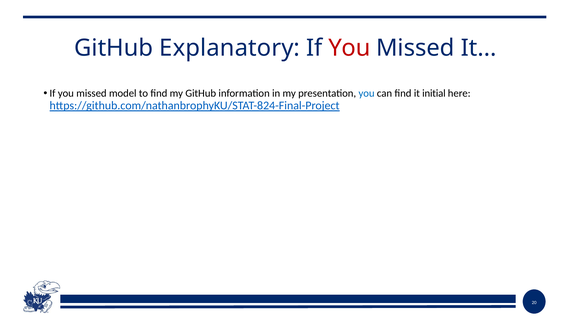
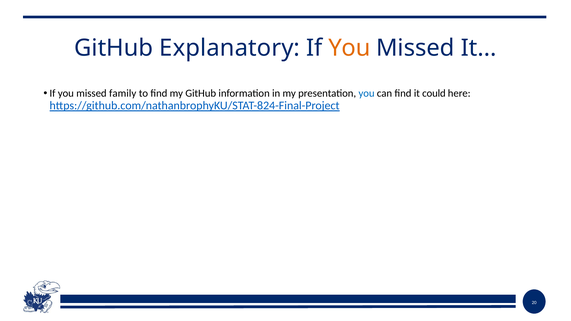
You colour: red -> orange (349, 48)
model: model -> family (123, 93)
initial: initial -> could (434, 93)
